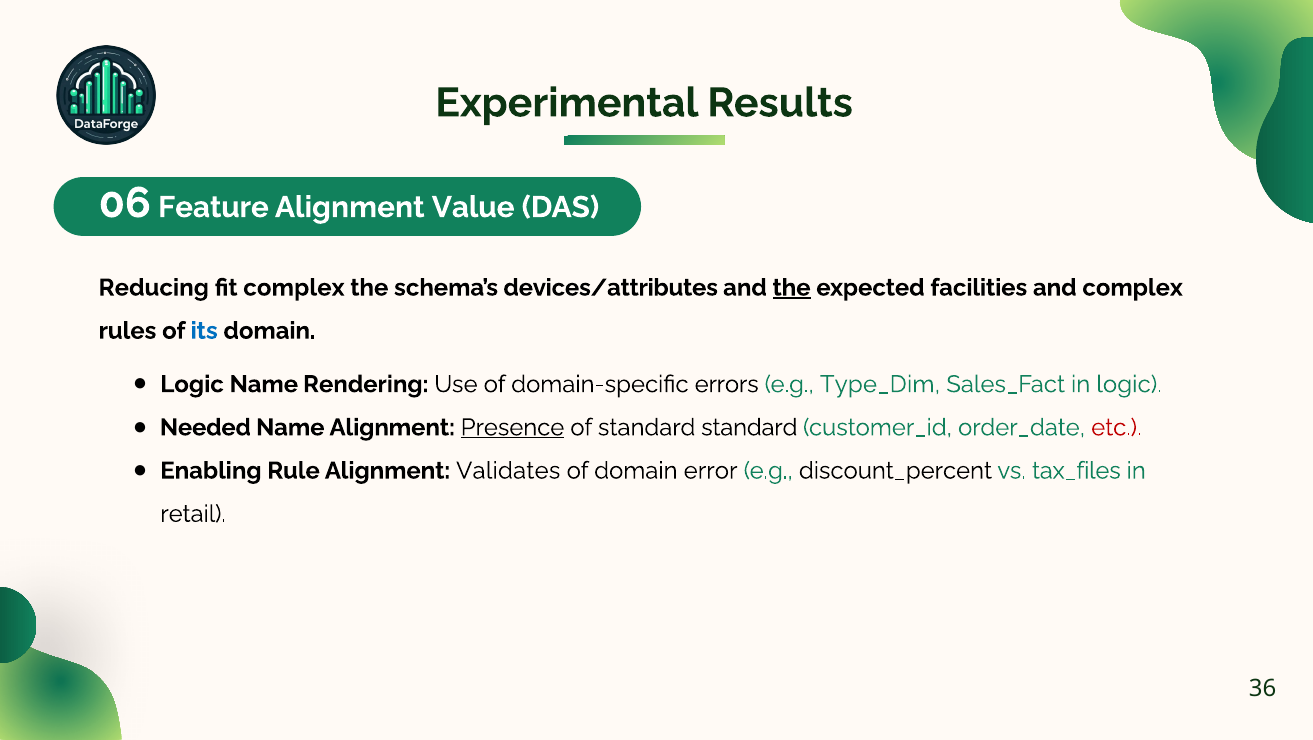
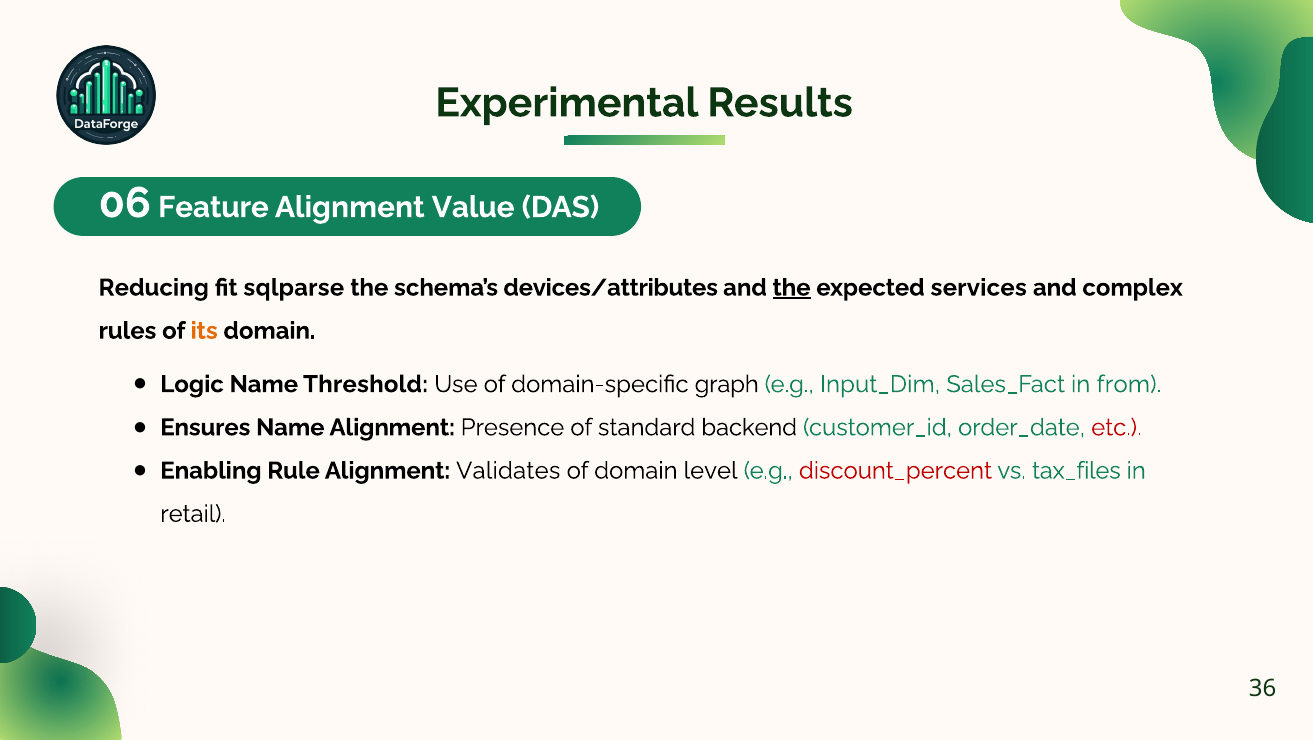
fit complex: complex -> sqlparse (294, 288)
facilities: facilities -> services (979, 288)
its colour: blue -> orange (204, 331)
Rendering: Rendering -> Threshold (366, 384)
errors: errors -> graph (727, 384)
Type_Dim: Type_Dim -> Input_Dim (880, 384)
in logic: logic -> from (1129, 384)
Needed: Needed -> Ensures (205, 427)
Presence underline: present -> none (512, 427)
standard standard: standard -> backend (749, 427)
error: error -> level (711, 470)
discount_percent colour: black -> red (895, 470)
